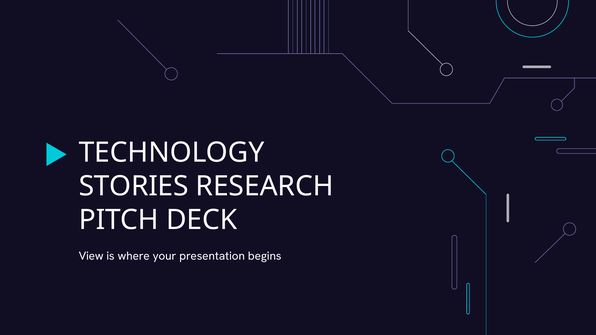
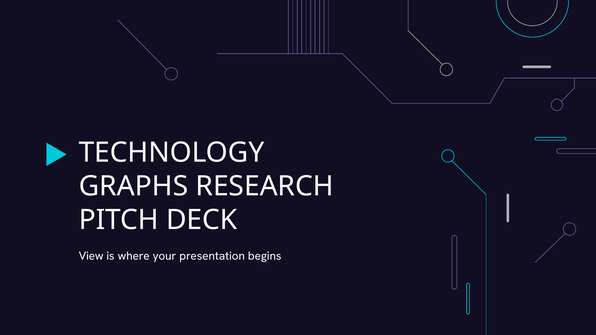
STORIES: STORIES -> GRAPHS (133, 186)
